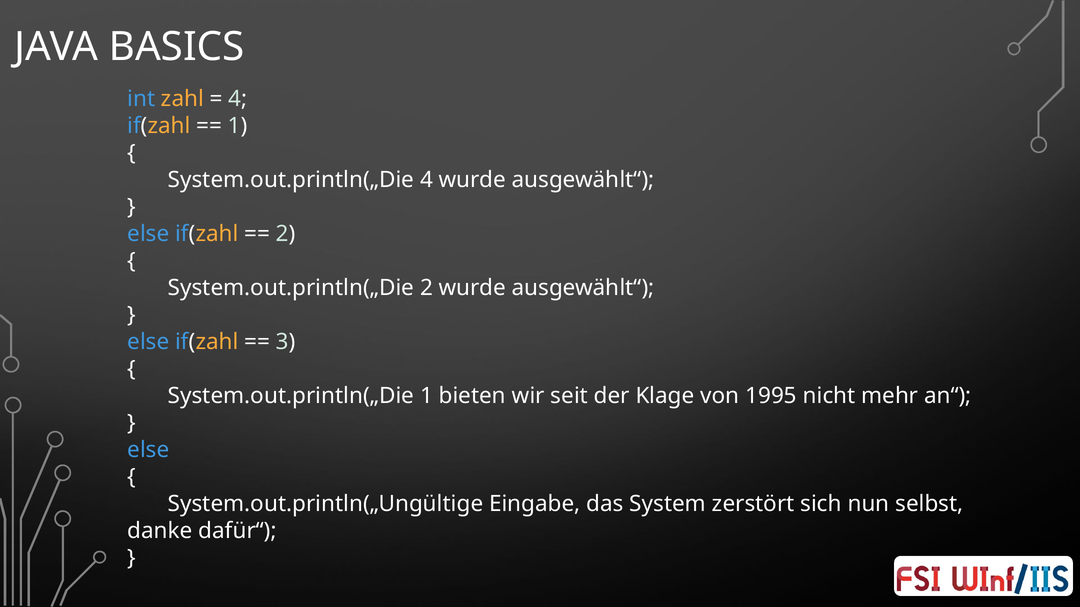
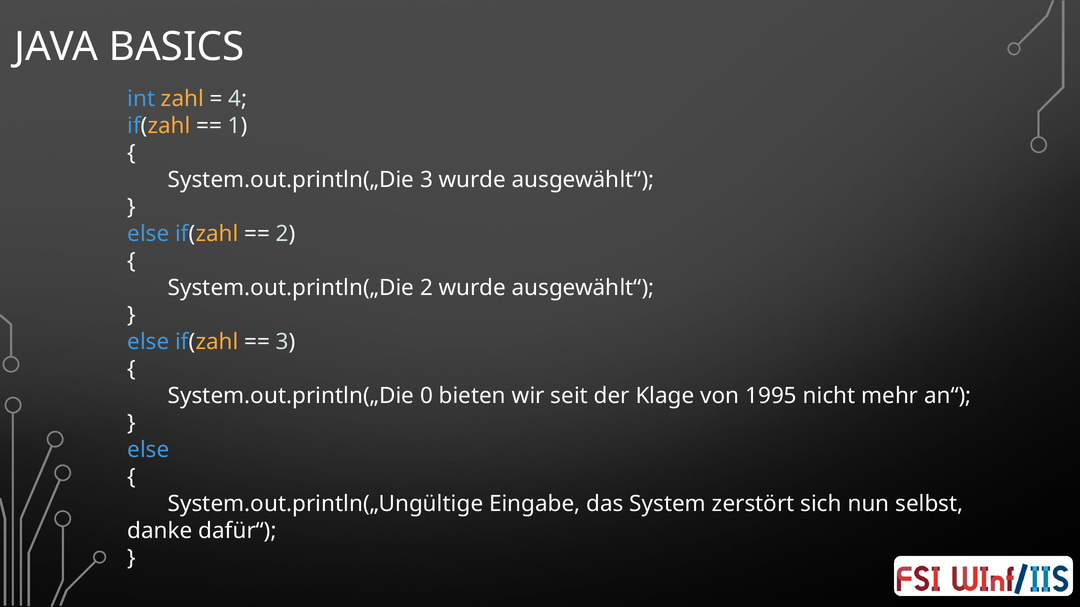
System.out.println(„Die 4: 4 -> 3 (426, 180)
System.out.println(„Die 1: 1 -> 0 (426, 396)
